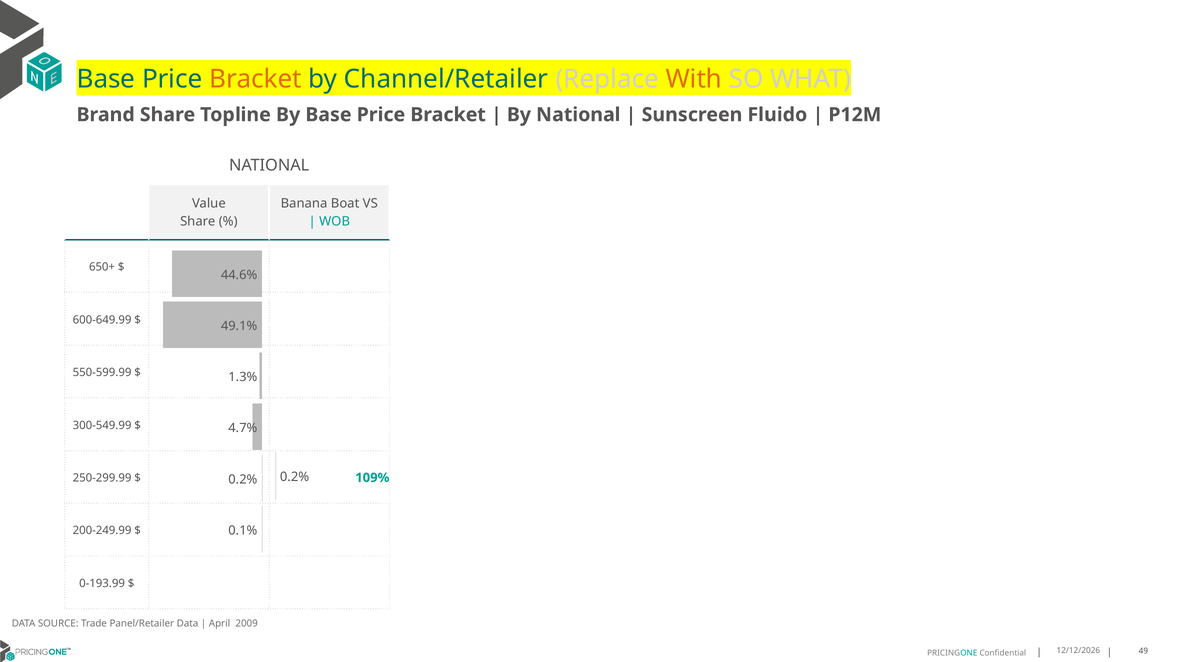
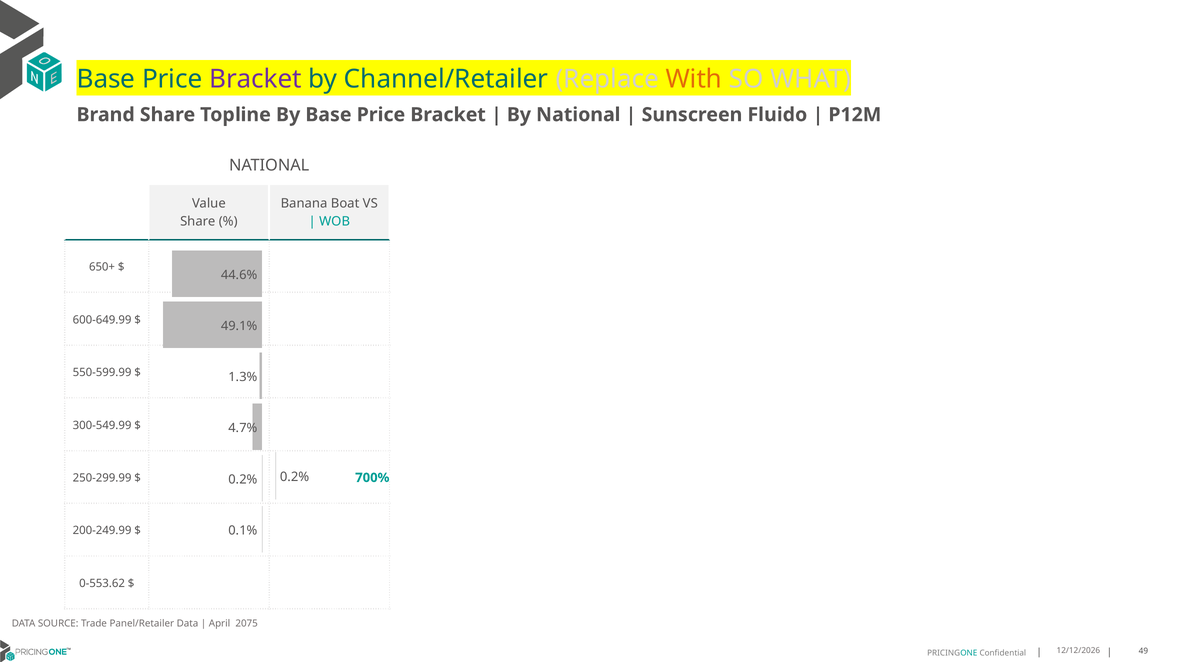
Bracket colour: orange -> purple (255, 79)
109%: 109% -> 700% (372, 478)
0-193.99: 0-193.99 -> 0-553.62 (102, 584)
2009: 2009 -> 2075 (247, 624)
